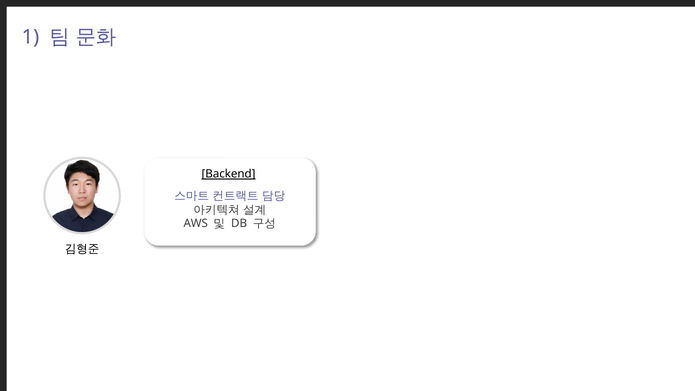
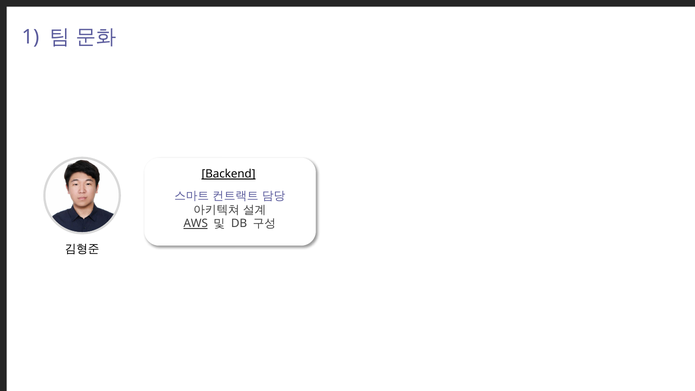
AWS underline: none -> present (196, 224)
